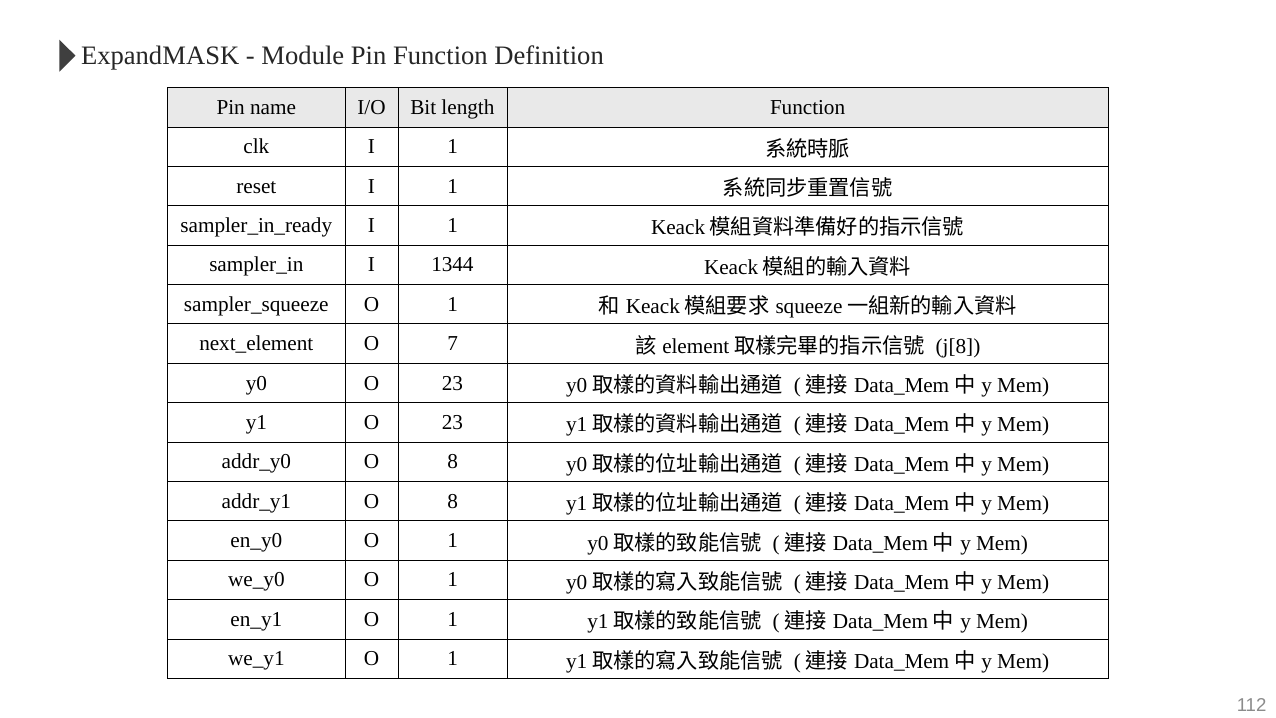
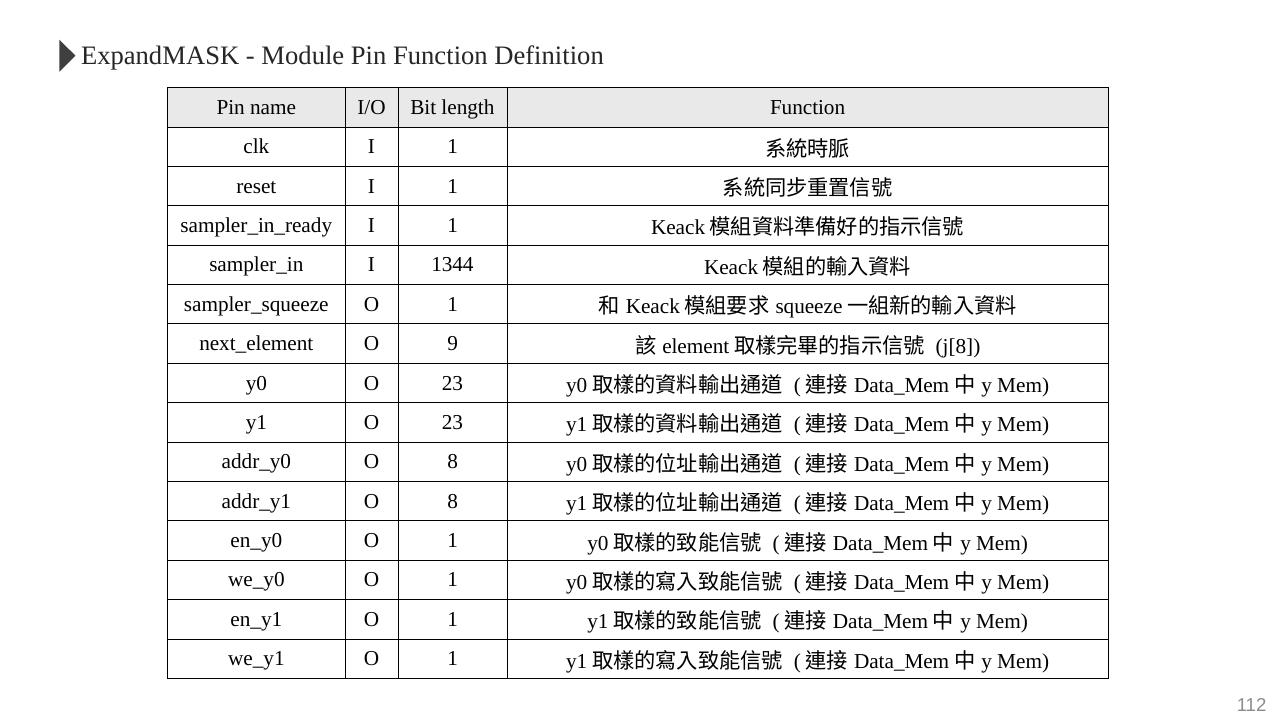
7: 7 -> 9 (453, 343)
